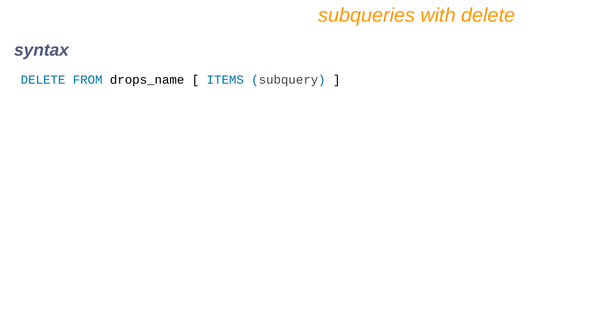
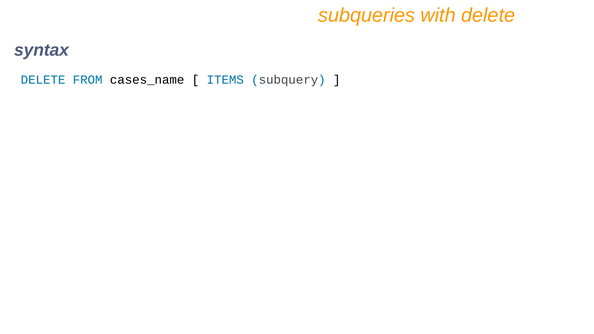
drops_name: drops_name -> cases_name (147, 80)
